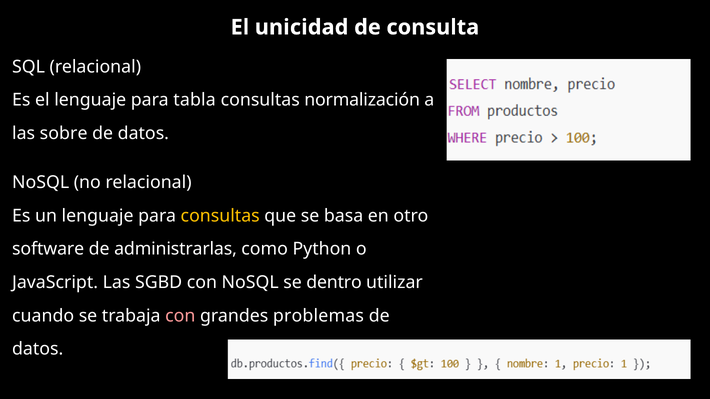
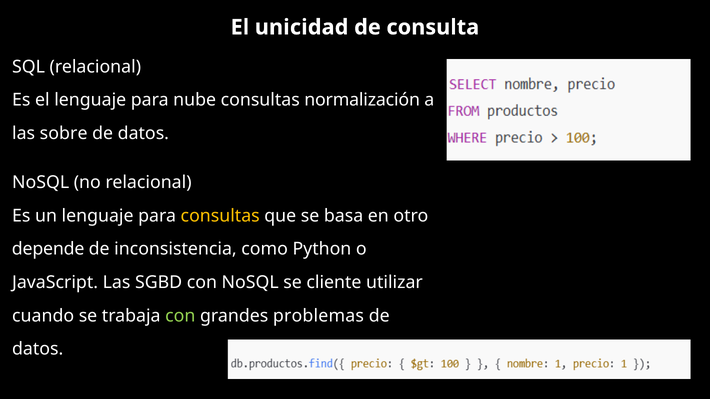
tabla: tabla -> nube (195, 100)
software: software -> depende (48, 249)
administrarlas: administrarlas -> inconsistencia (175, 249)
dentro: dentro -> cliente (334, 283)
con colour: pink -> light green (180, 316)
